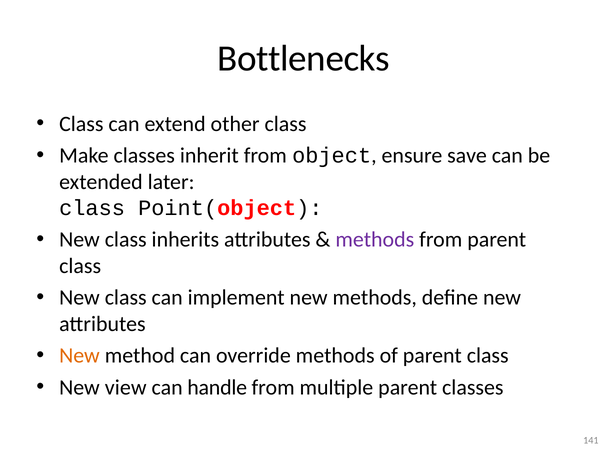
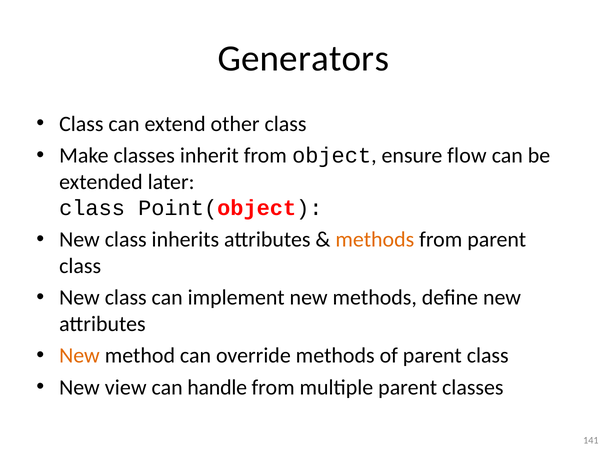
Bottlenecks: Bottlenecks -> Generators (303, 59)
save: save -> flow (467, 156)
methods colour: purple -> orange (375, 240)
